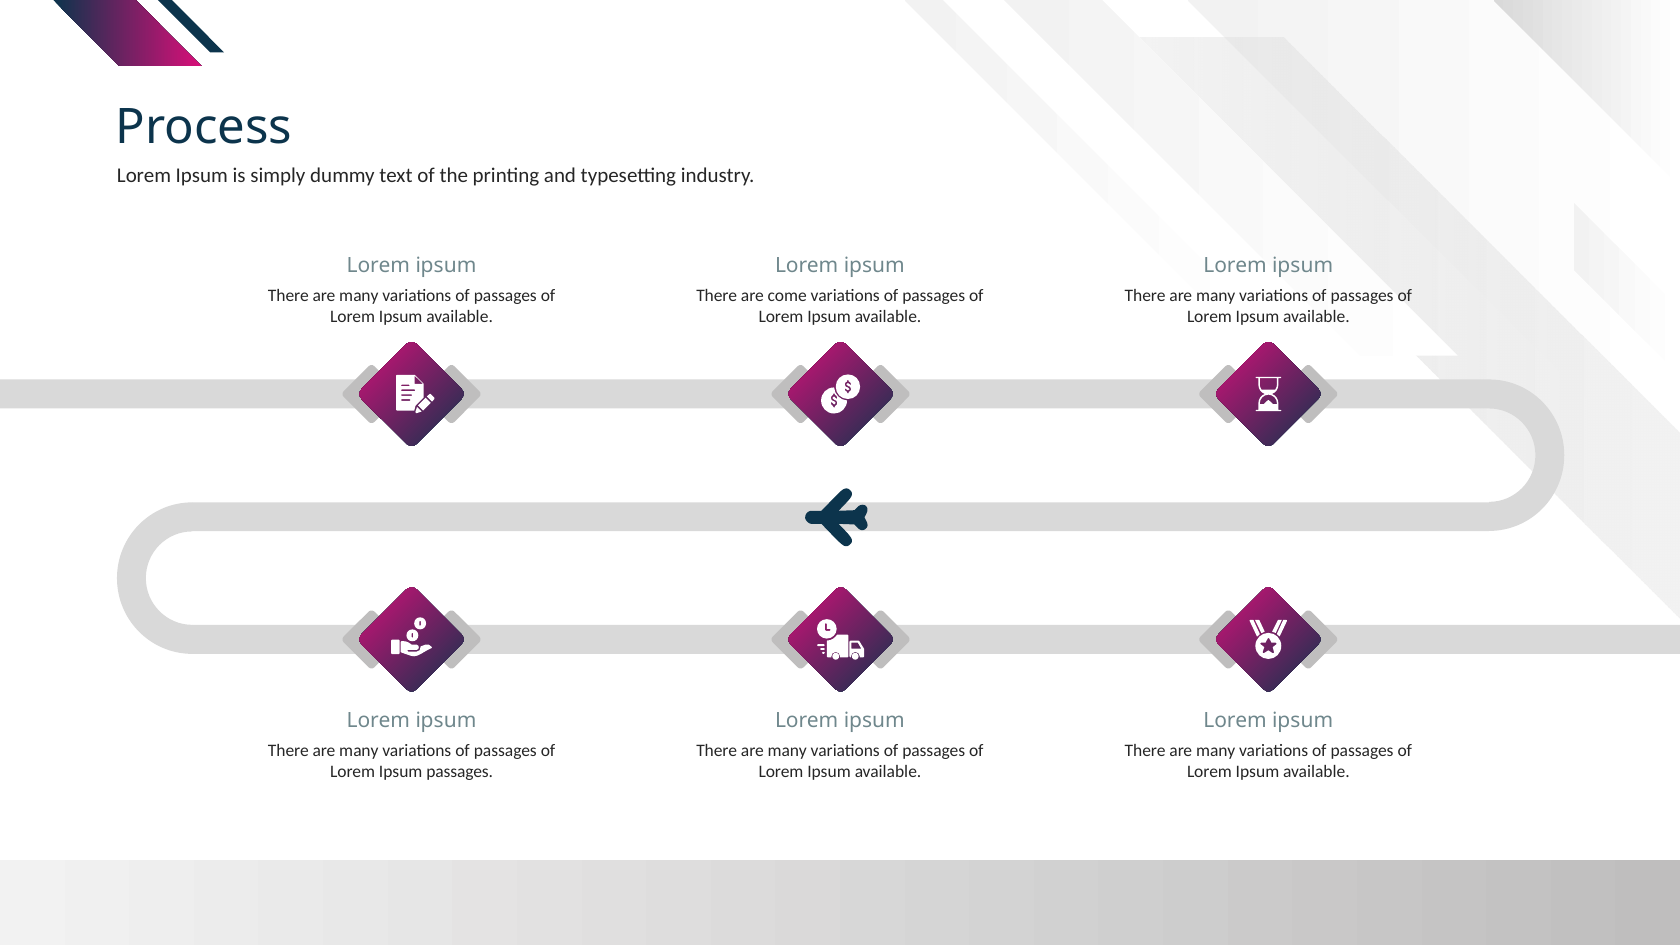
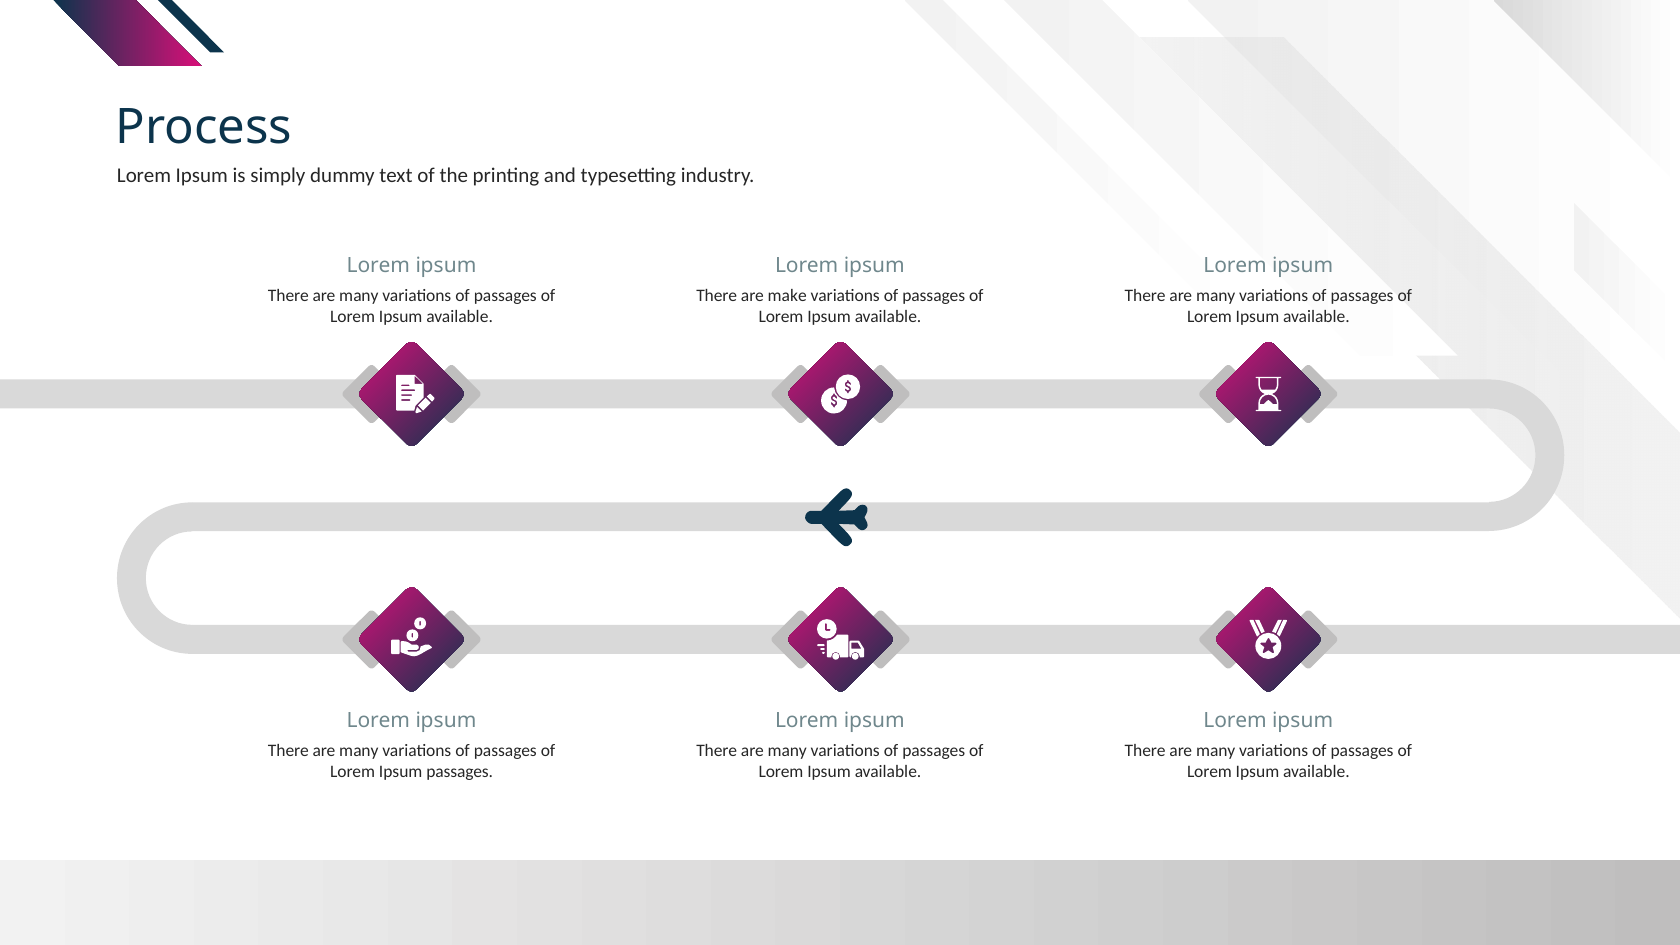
come: come -> make (787, 296)
